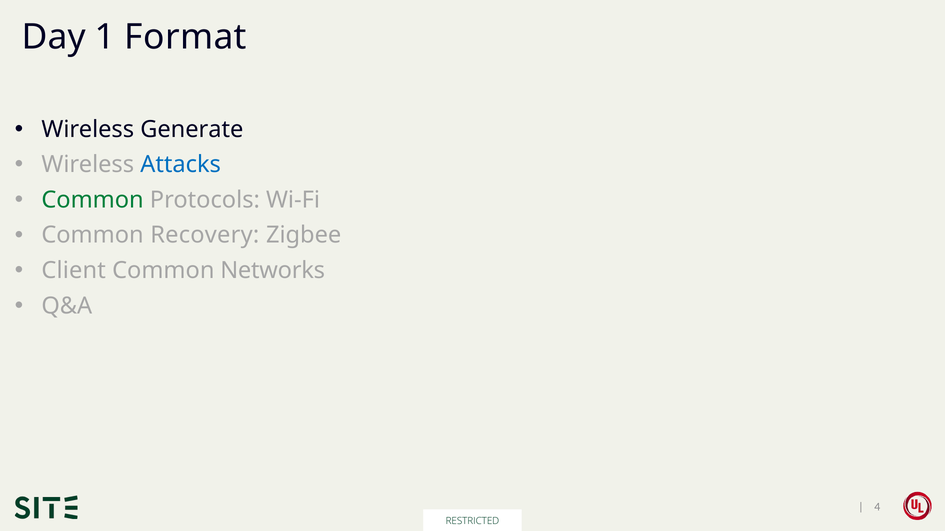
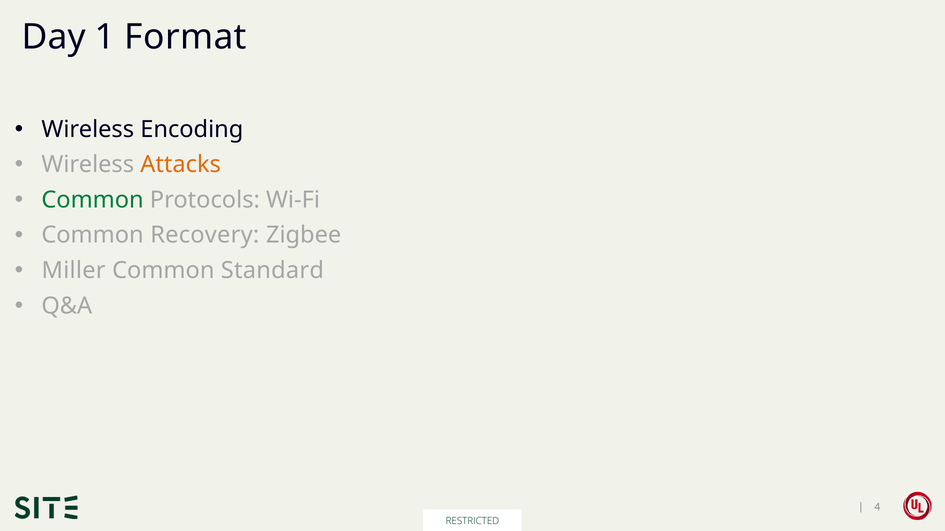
Generate: Generate -> Encoding (192, 129)
Attacks colour: blue -> orange (181, 165)
Client: Client -> Miller (74, 271)
Networks: Networks -> Standard (272, 271)
